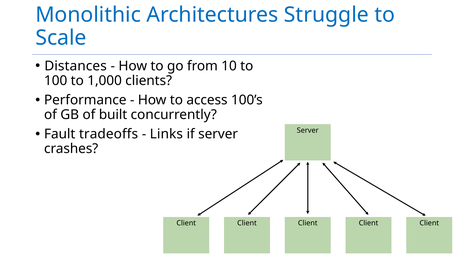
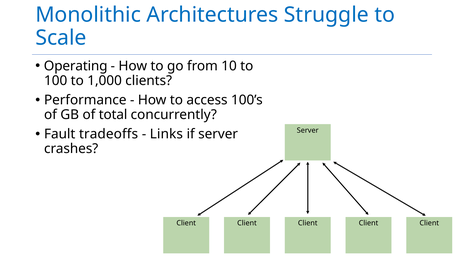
Distances: Distances -> Operating (76, 66)
built: built -> total (113, 115)
